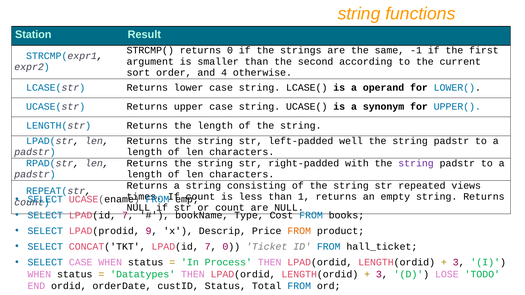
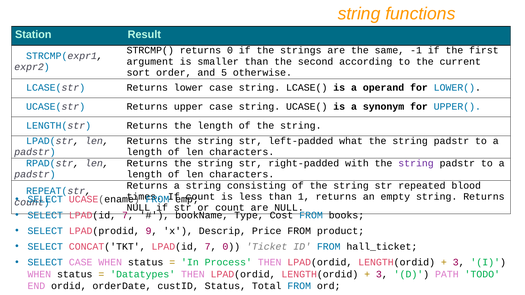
4: 4 -> 5 (224, 73)
well: well -> what (351, 141)
views: views -> blood (466, 186)
FROM colour: orange -> black (299, 231)
LOSE: LOSE -> PATH (447, 274)
